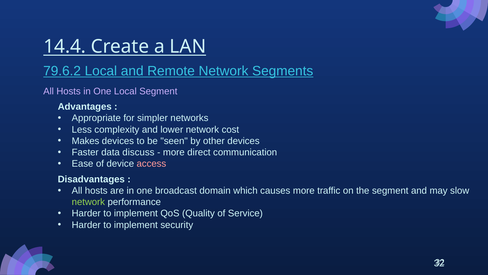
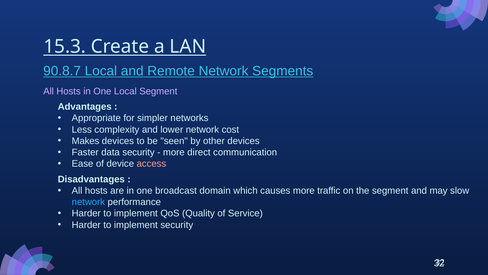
14.4: 14.4 -> 15.3 (65, 46)
79.6.2: 79.6.2 -> 90.8.7 (62, 71)
data discuss: discuss -> security (139, 152)
network colour: light green -> light blue (88, 202)
